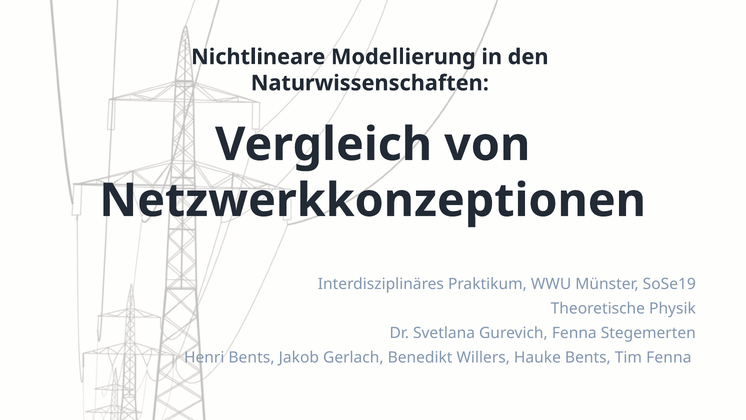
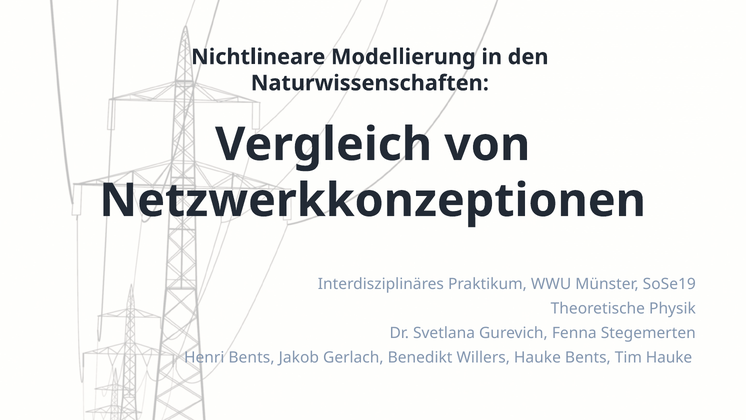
Tim Fenna: Fenna -> Hauke (669, 357)
